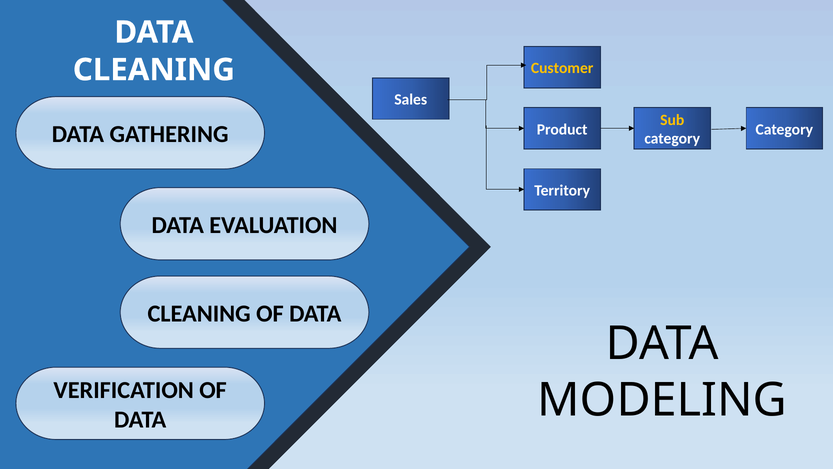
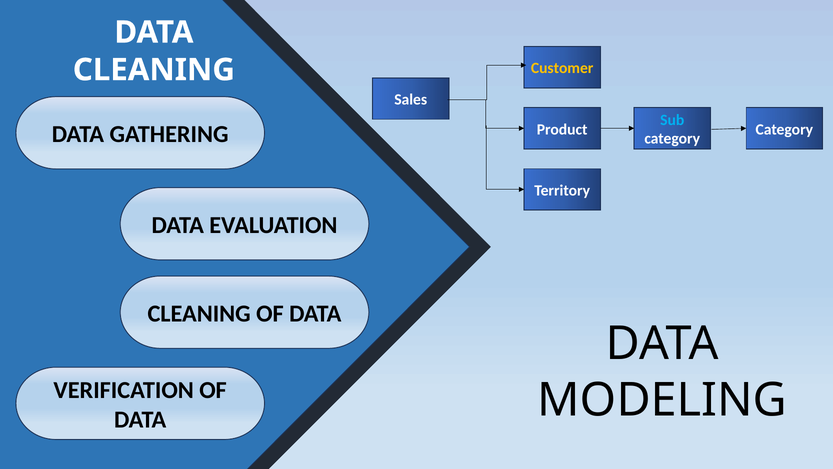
Sub colour: yellow -> light blue (672, 120)
